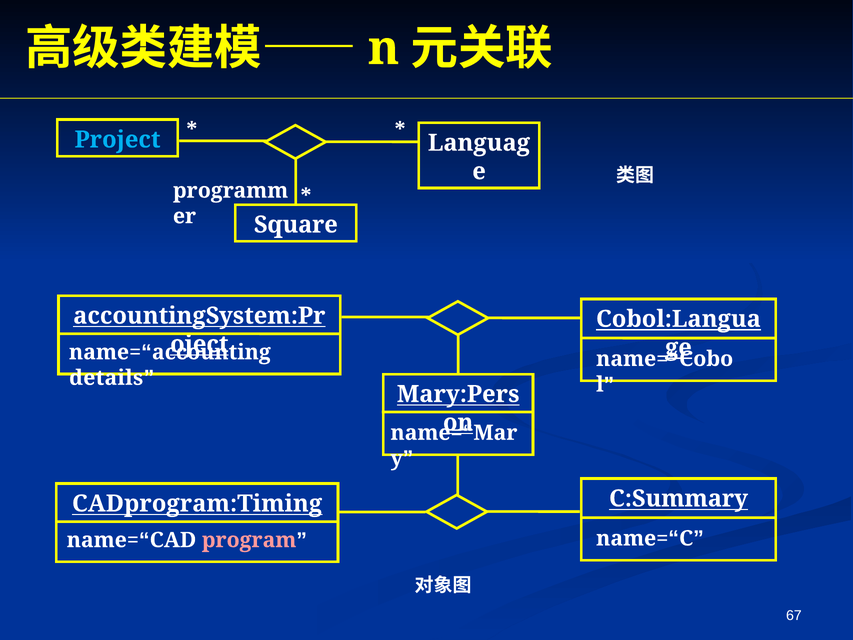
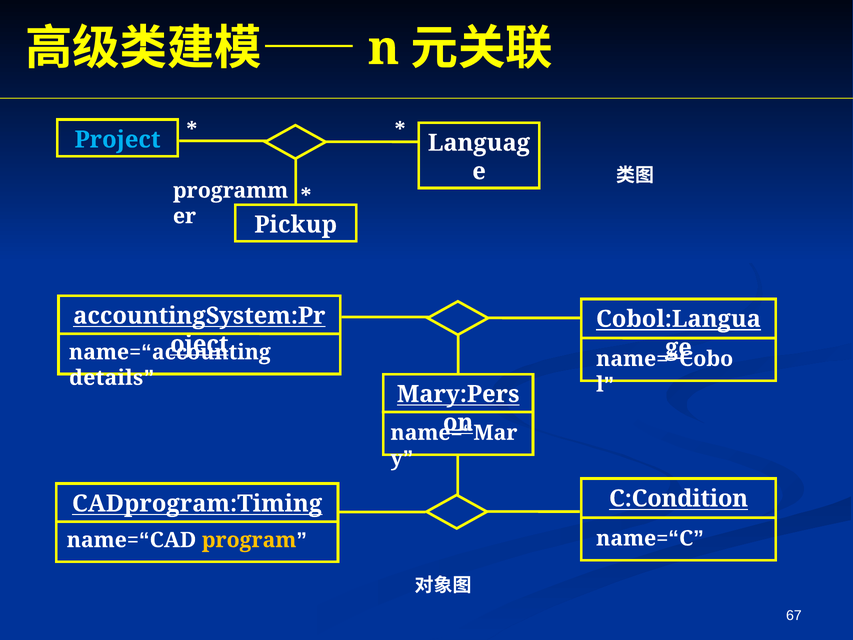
Square: Square -> Pickup (296, 225)
C:Summary: C:Summary -> C:Condition (679, 498)
program colour: pink -> yellow (249, 540)
